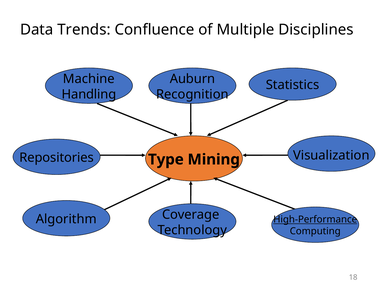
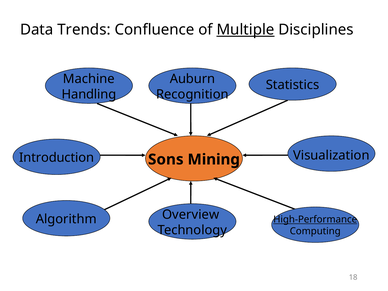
Multiple underline: none -> present (245, 30)
Repositories: Repositories -> Introduction (57, 158)
Type: Type -> Sons (166, 159)
Coverage: Coverage -> Overview (191, 215)
